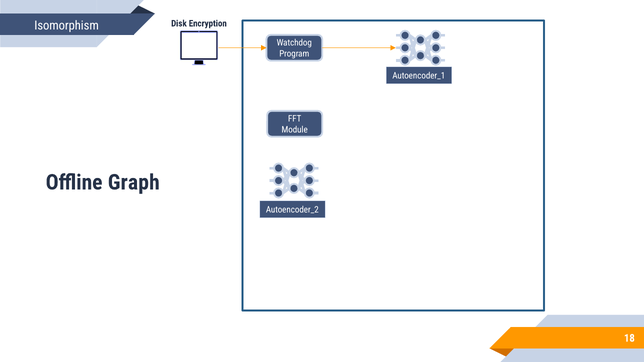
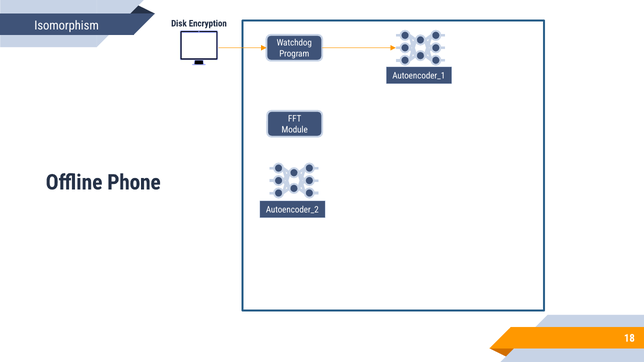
Graph: Graph -> Phone (134, 182)
